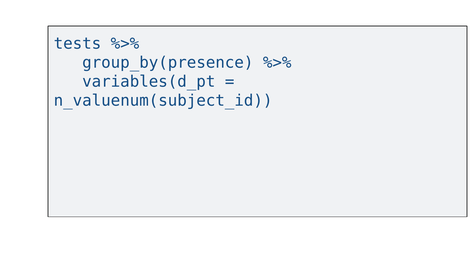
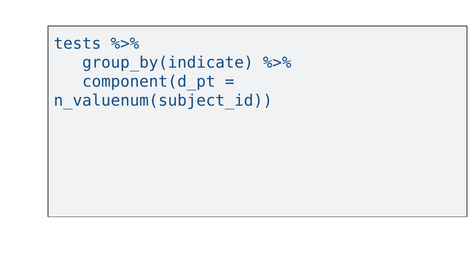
group_by(presence: group_by(presence -> group_by(indicate (168, 63)
variables(d_pt: variables(d_pt -> component(d_pt (149, 82)
